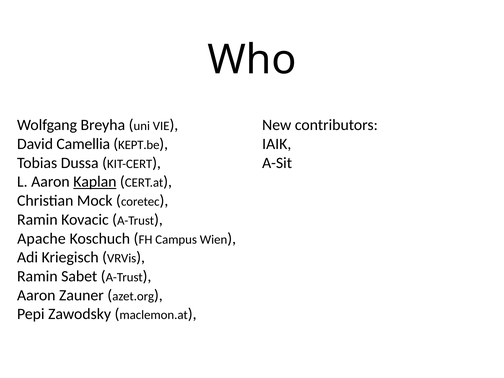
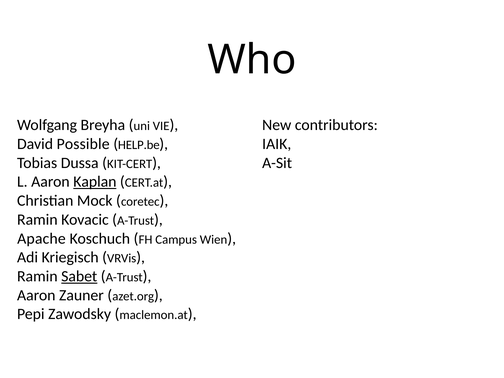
Camellia: Camellia -> Possible (83, 144)
KEPT.be: KEPT.be -> HELP.be (139, 145)
Sabet underline: none -> present (79, 276)
